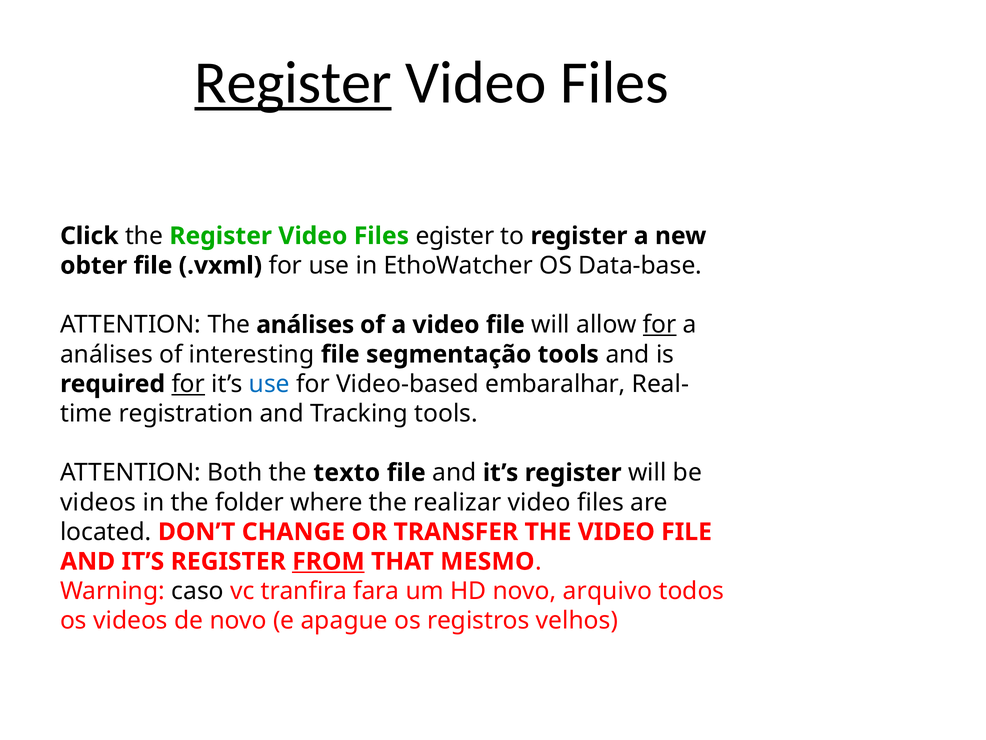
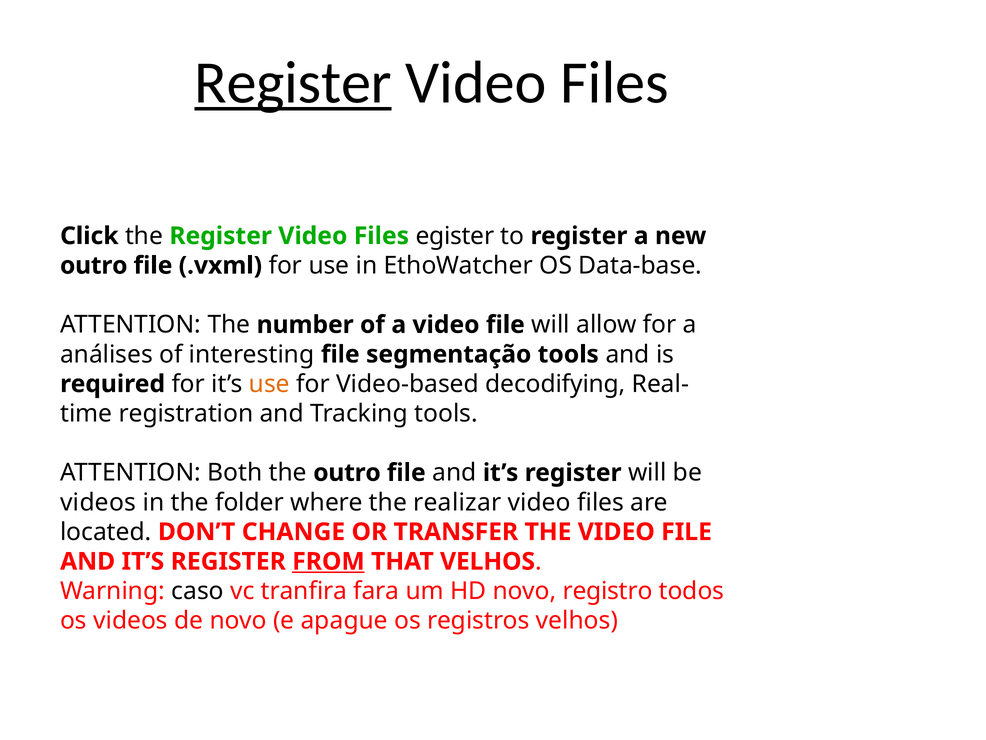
obter: obter -> outro (94, 265)
The análises: análises -> number (305, 325)
for underline: present -> none (660, 325)
for underline: present -> none (188, 384)
use colour: blue -> orange (269, 384)
embaralhar: embaralhar -> decodifying (555, 384)
the texto: texto -> outro (347, 472)
THAT MESMO: MESMO -> VELHOS (488, 561)
arquivo: arquivo -> registro (608, 591)
